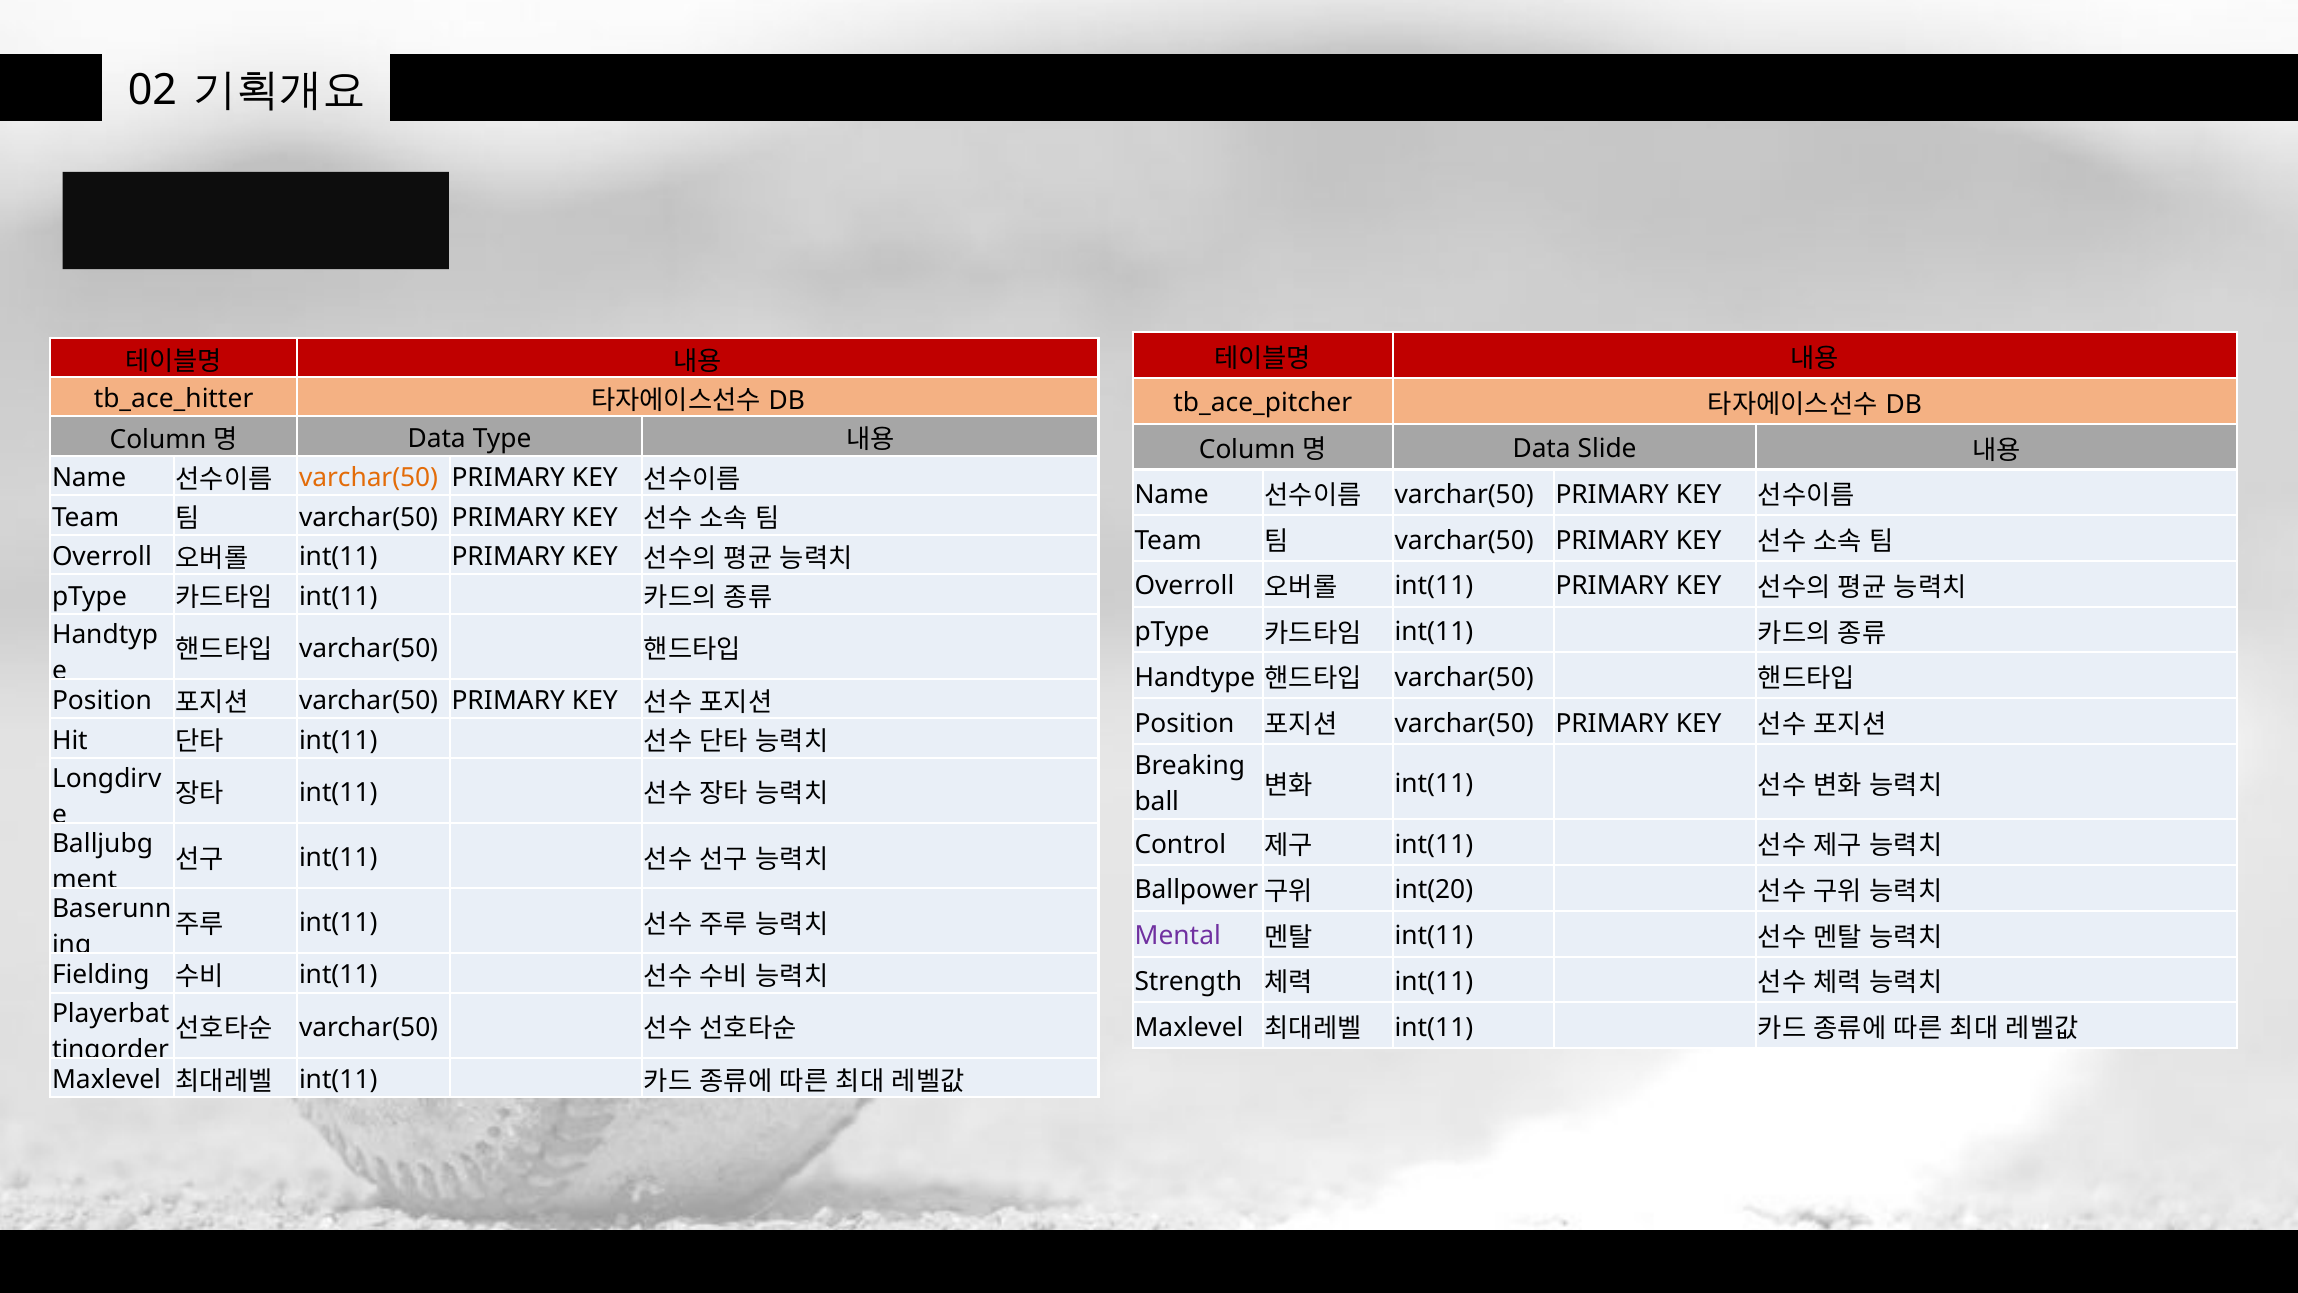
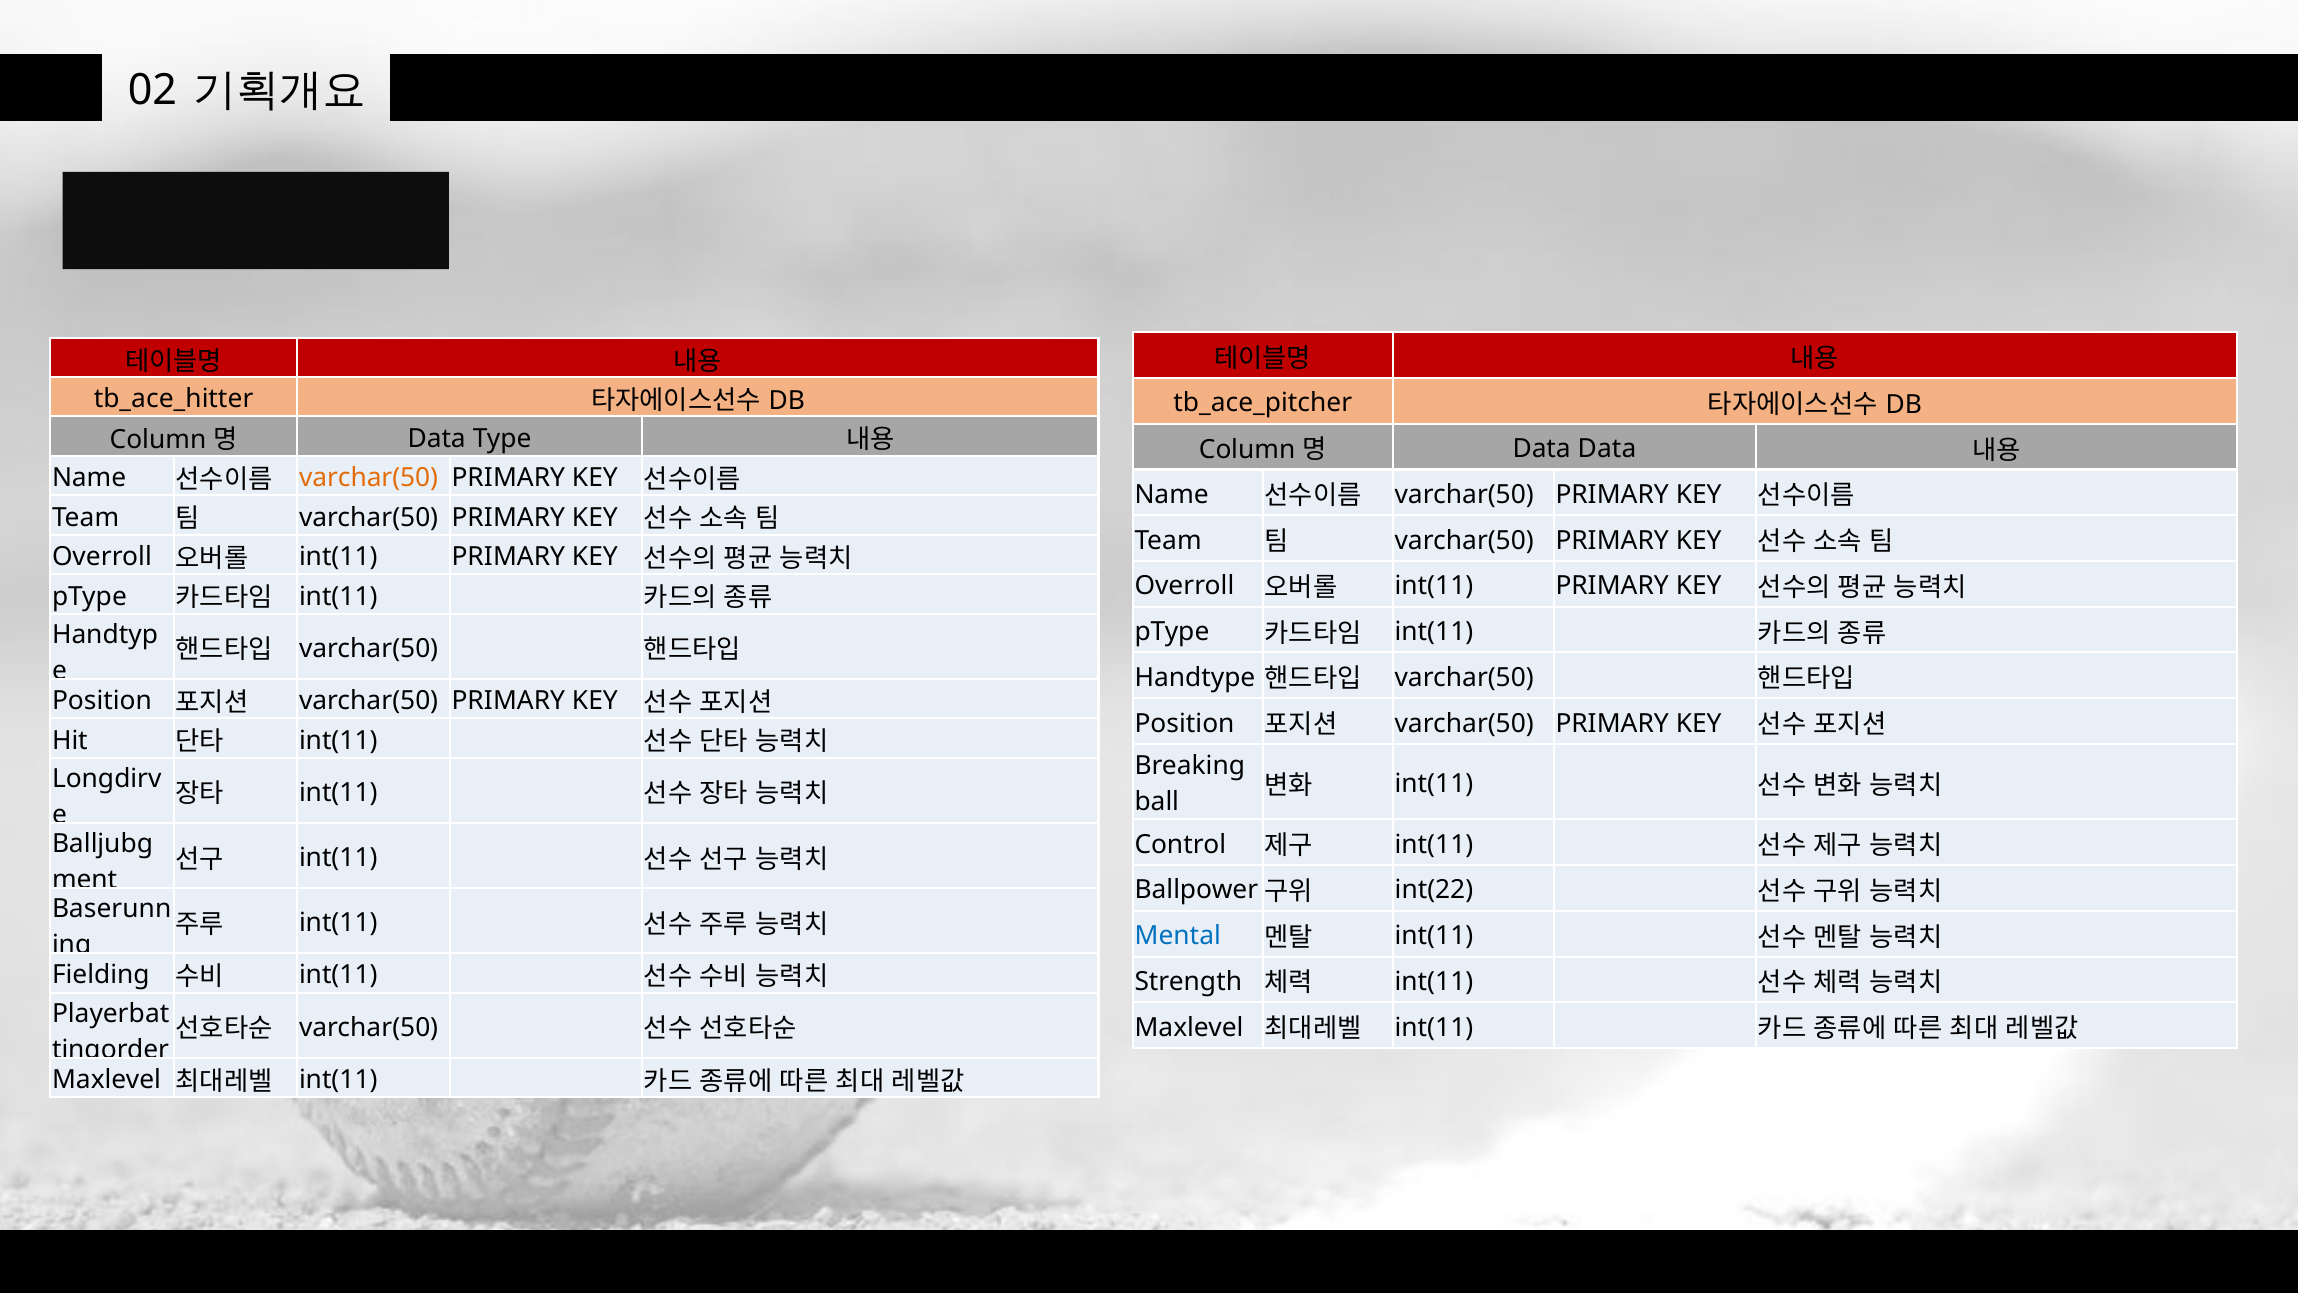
Data Slide: Slide -> Data (1607, 449)
int(20: int(20 -> int(22 (1434, 890)
Mental colour: purple -> blue (1178, 936)
